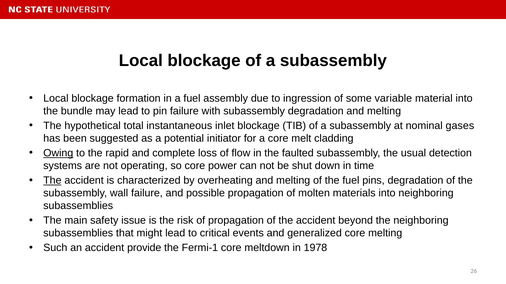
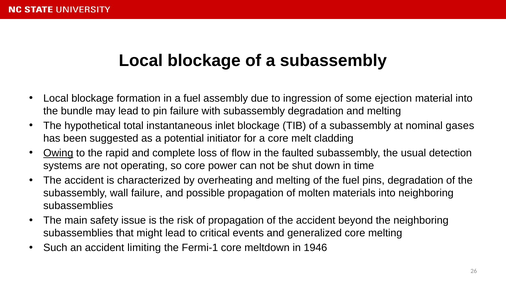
variable: variable -> ejection (393, 99)
The underline: present -> none (52, 181)
provide: provide -> limiting (144, 248)
1978: 1978 -> 1946 (315, 248)
